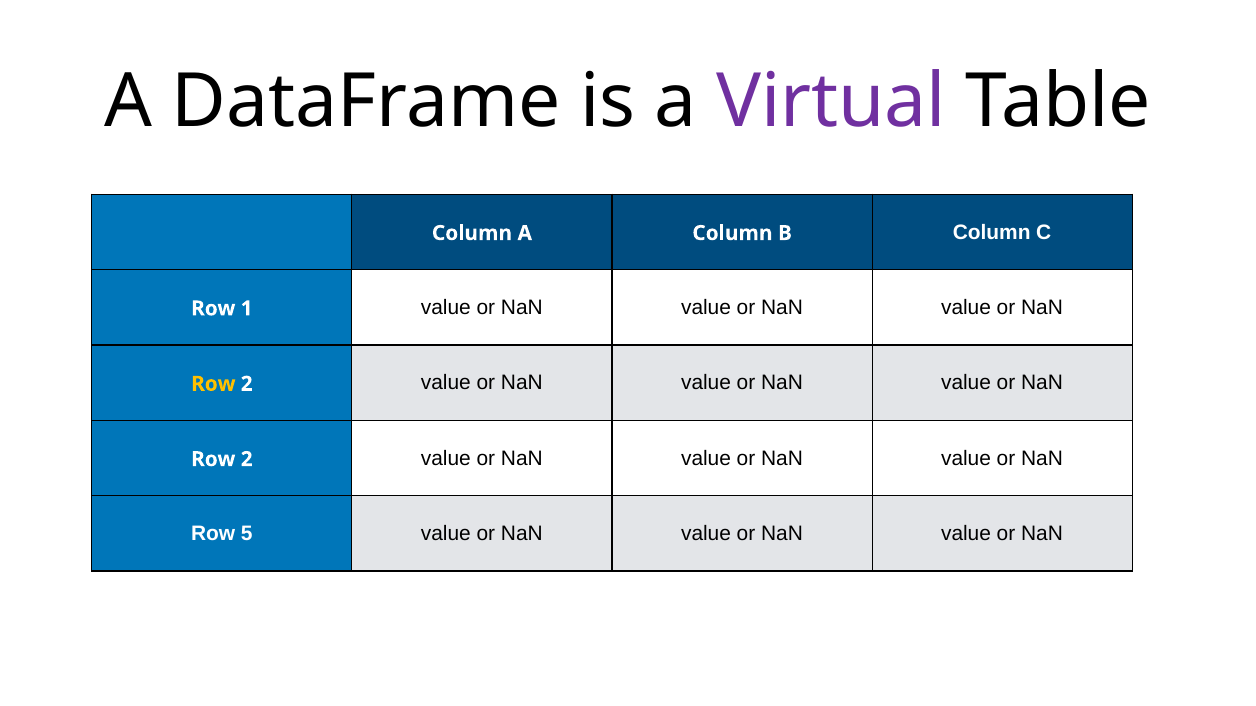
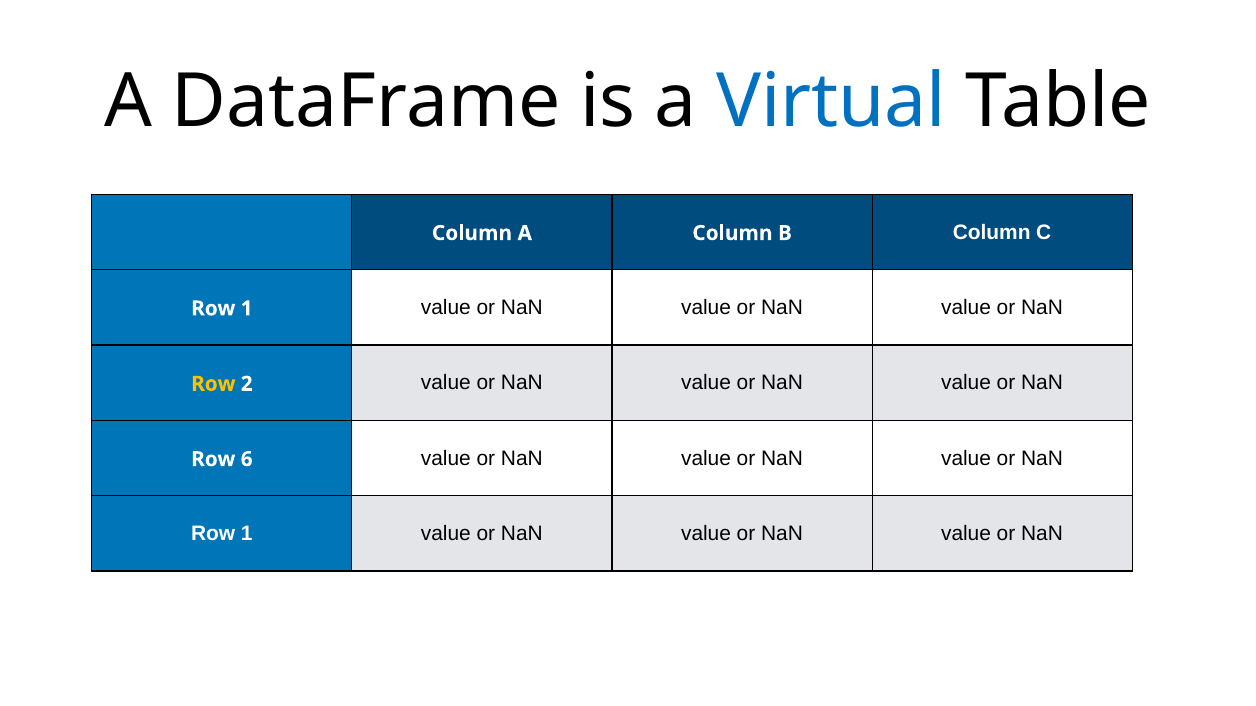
Virtual colour: purple -> blue (831, 102)
2: 2 -> 6 (247, 460)
5: 5 -> 1 (247, 534)
